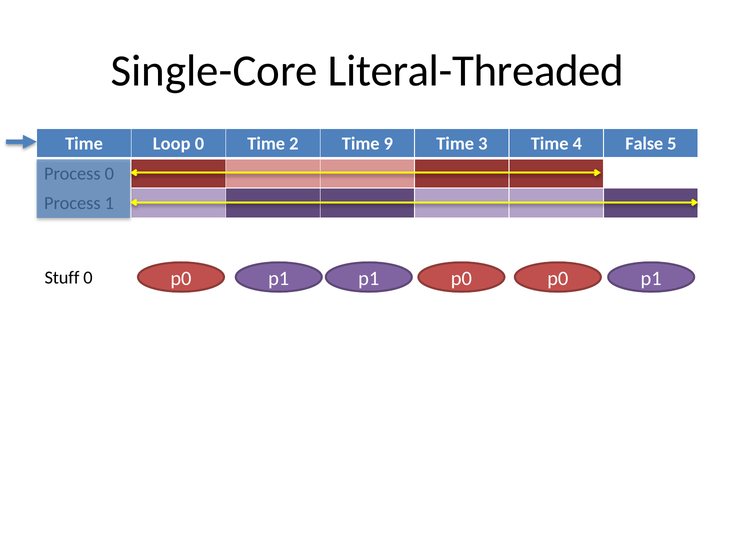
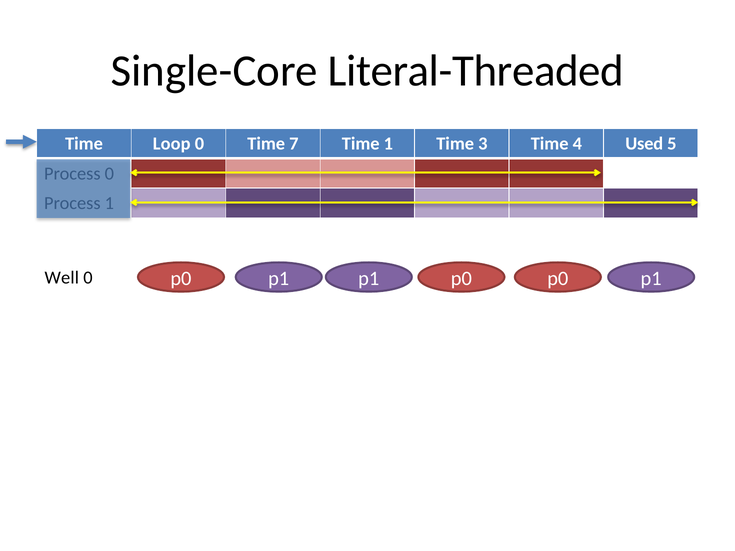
2: 2 -> 7 (294, 144)
Time 9: 9 -> 1 (388, 144)
False: False -> Used (644, 144)
Stuff: Stuff -> Well (62, 278)
